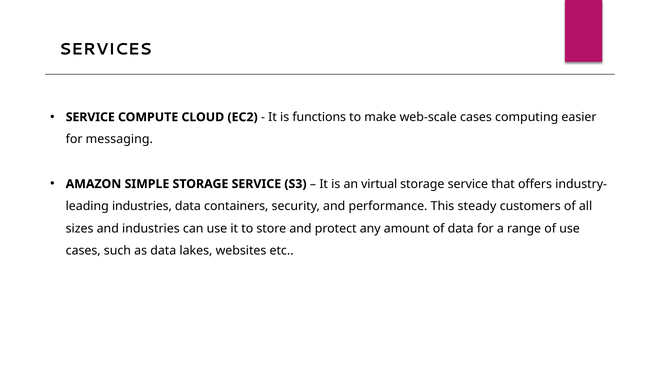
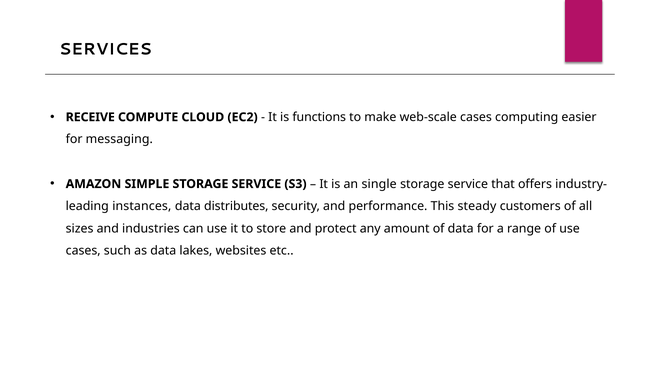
SERVICE: SERVICE -> RECEIVE (90, 117)
virtual: virtual -> single (379, 184)
industries: industries -> instances (142, 206)
containers: containers -> distributes (236, 206)
